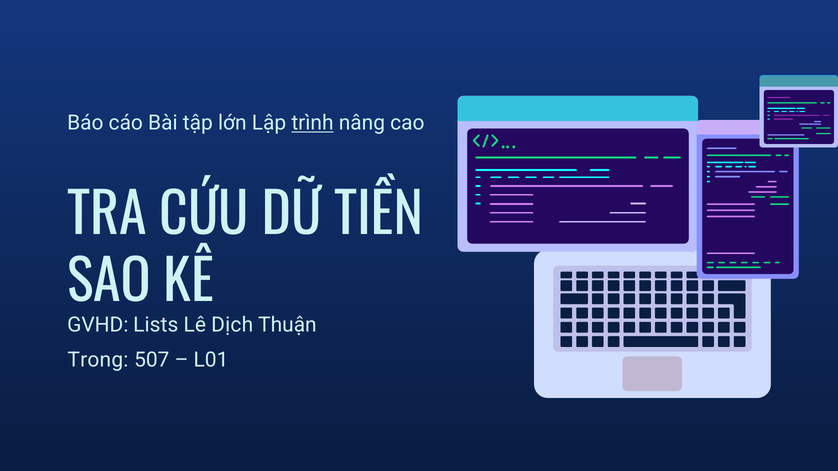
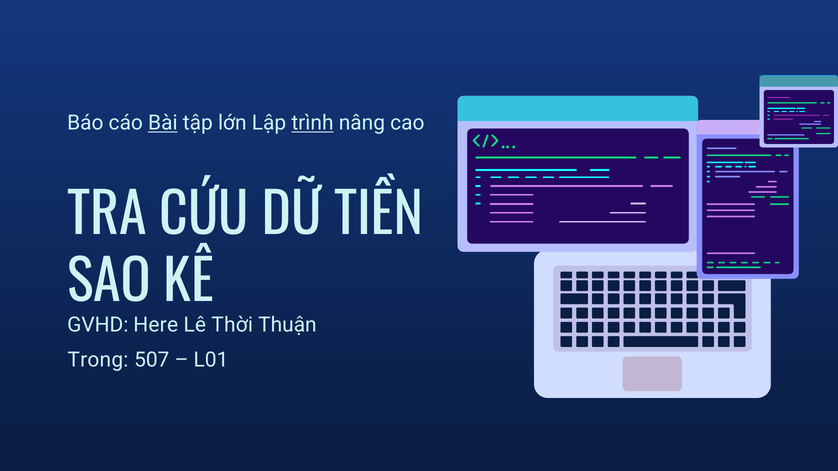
Bài underline: none -> present (163, 123)
Lists: Lists -> Here (156, 325)
Dịch: Dịch -> Thời (232, 325)
